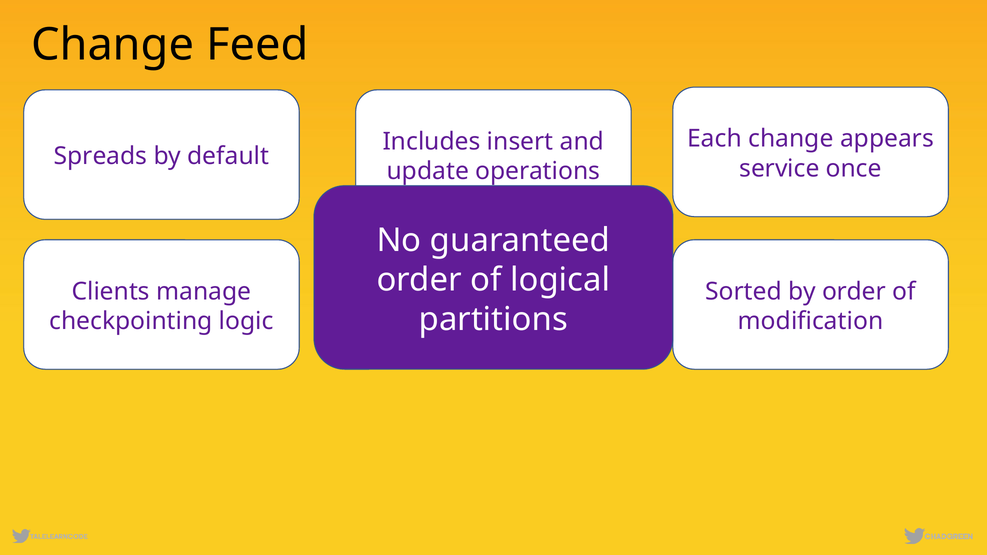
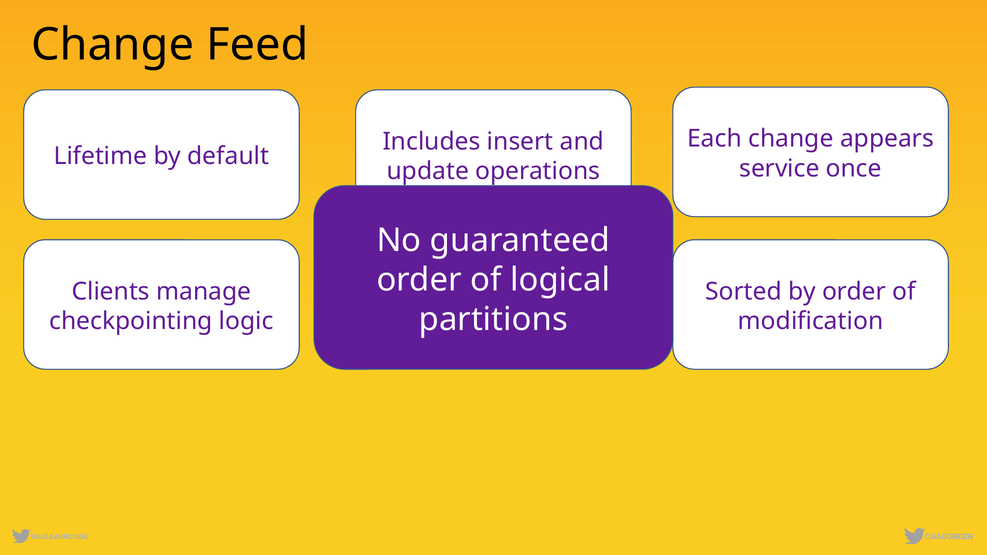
Spreads: Spreads -> Lifetime (100, 156)
